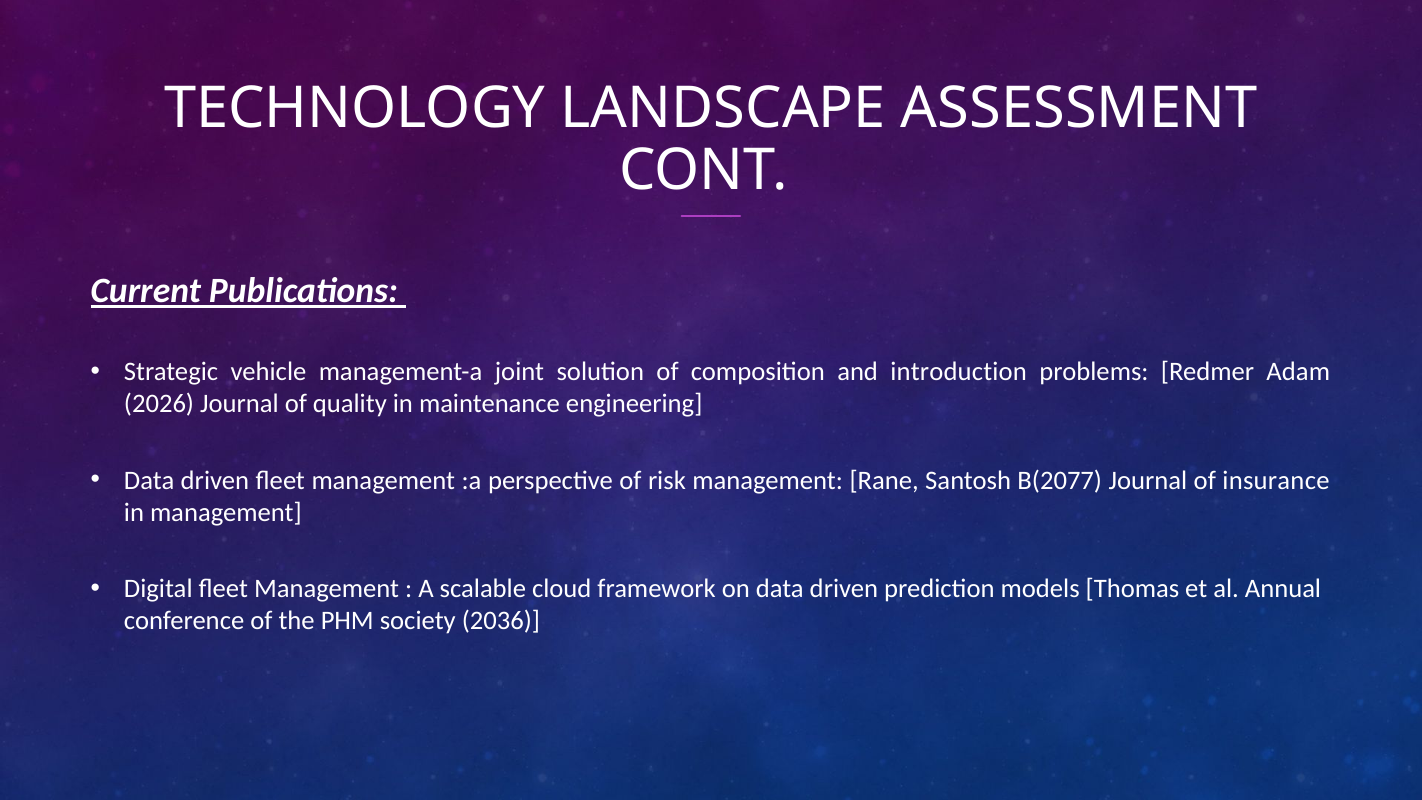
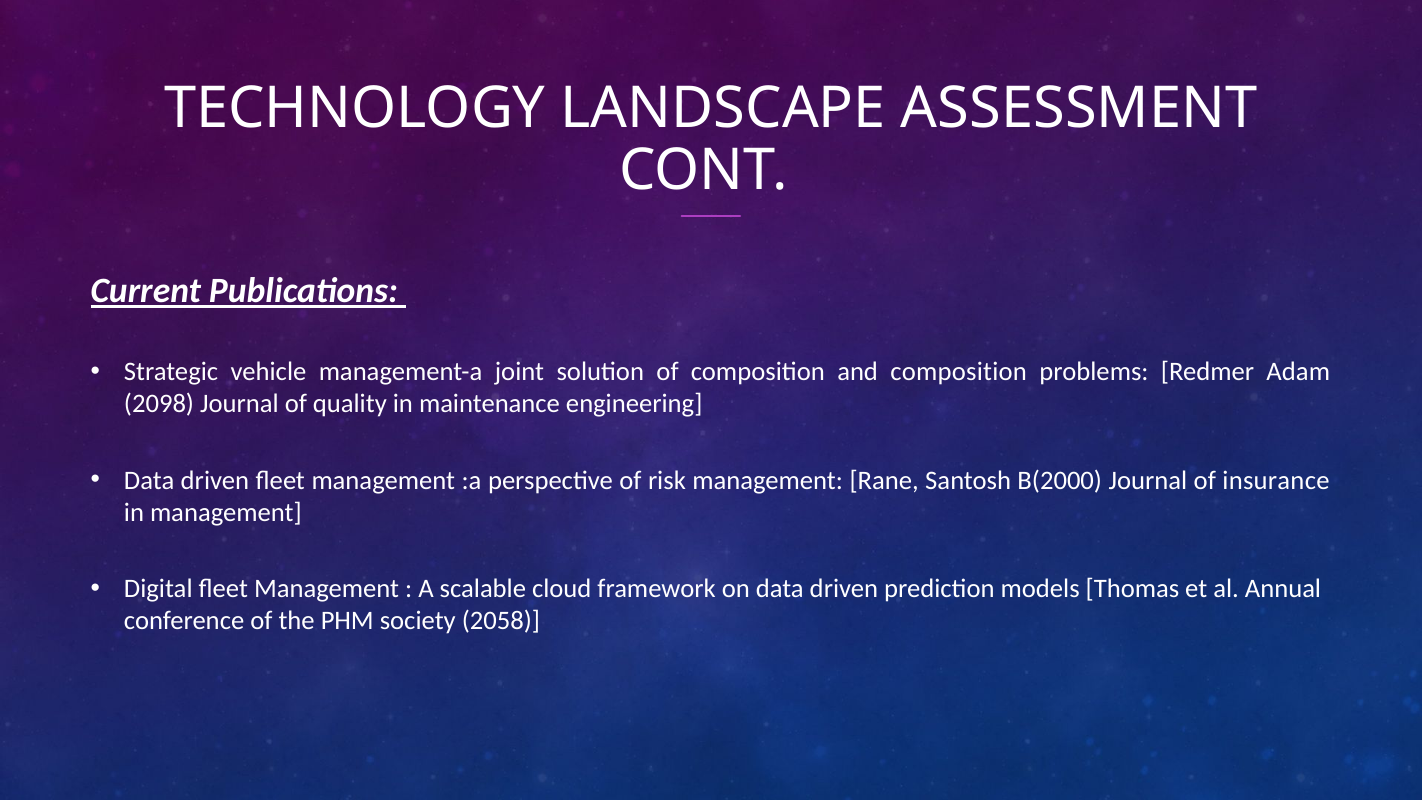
and introduction: introduction -> composition (959, 372)
2026: 2026 -> 2098 (159, 404)
B(2077: B(2077 -> B(2000 (1060, 480)
2036: 2036 -> 2058 (501, 621)
